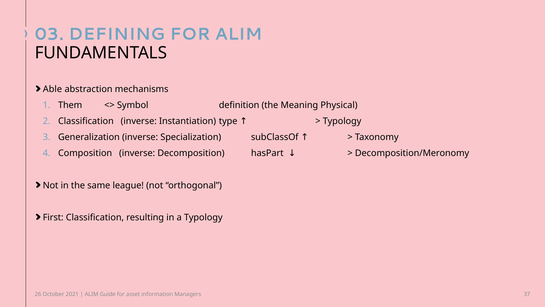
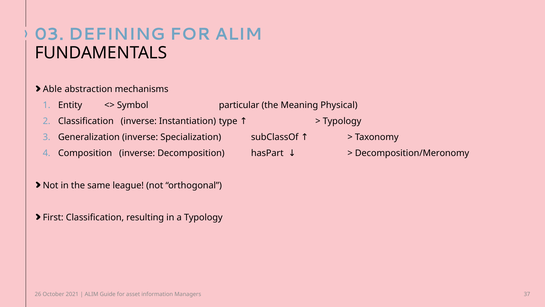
Them: Them -> Entity (70, 105)
definition: definition -> particular (239, 105)
